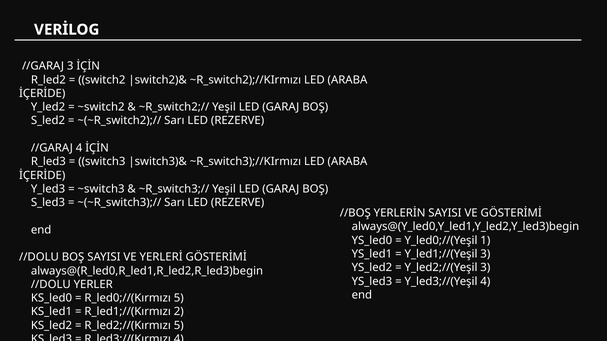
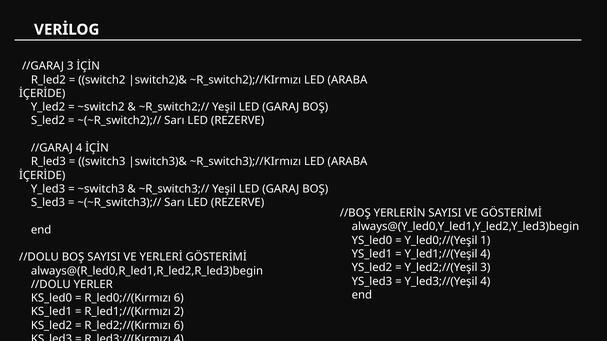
Y_led1;//(Yeşil 3: 3 -> 4 (485, 254)
R_led0;//(Kırmızı 5: 5 -> 6 (179, 298)
R_led2;//(Kırmızı 5: 5 -> 6 (179, 326)
